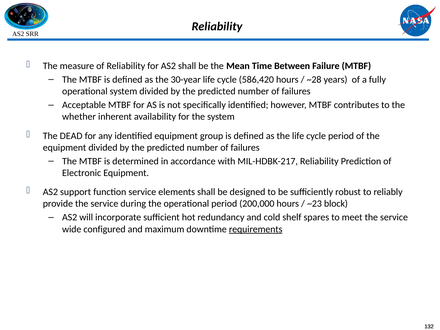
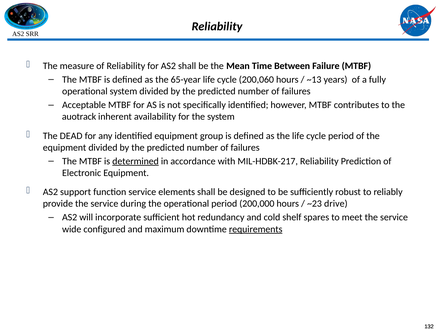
30-year: 30-year -> 65-year (186, 80)
586,420: 586,420 -> 200,060 (256, 80)
~28: ~28 -> ~13 (314, 80)
whether: whether -> auotrack (79, 117)
determined underline: none -> present (136, 161)
block: block -> drive (336, 204)
